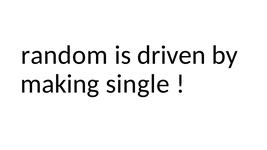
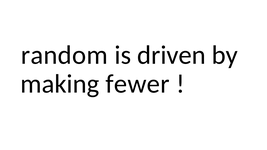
single: single -> fewer (138, 84)
